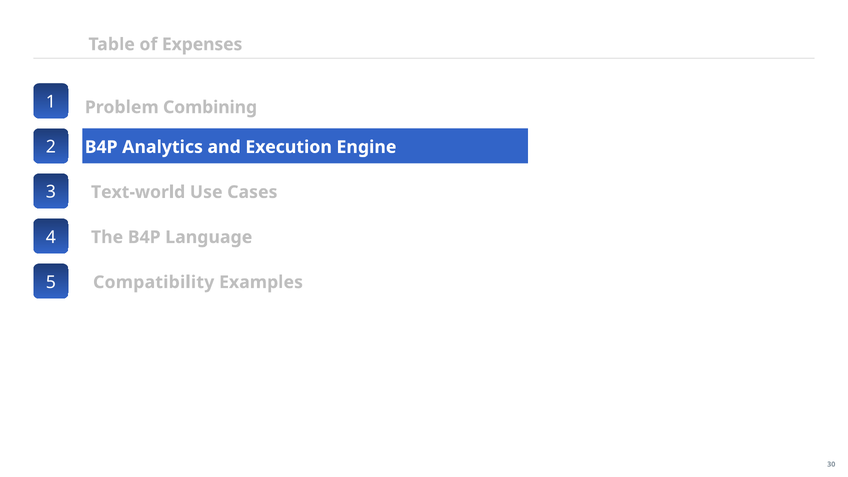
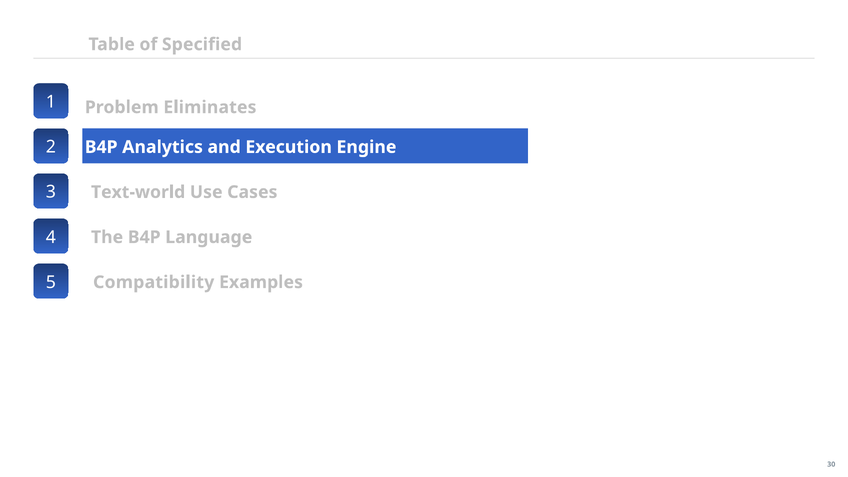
Expenses: Expenses -> Specified (202, 44)
Combining: Combining -> Eliminates (210, 107)
